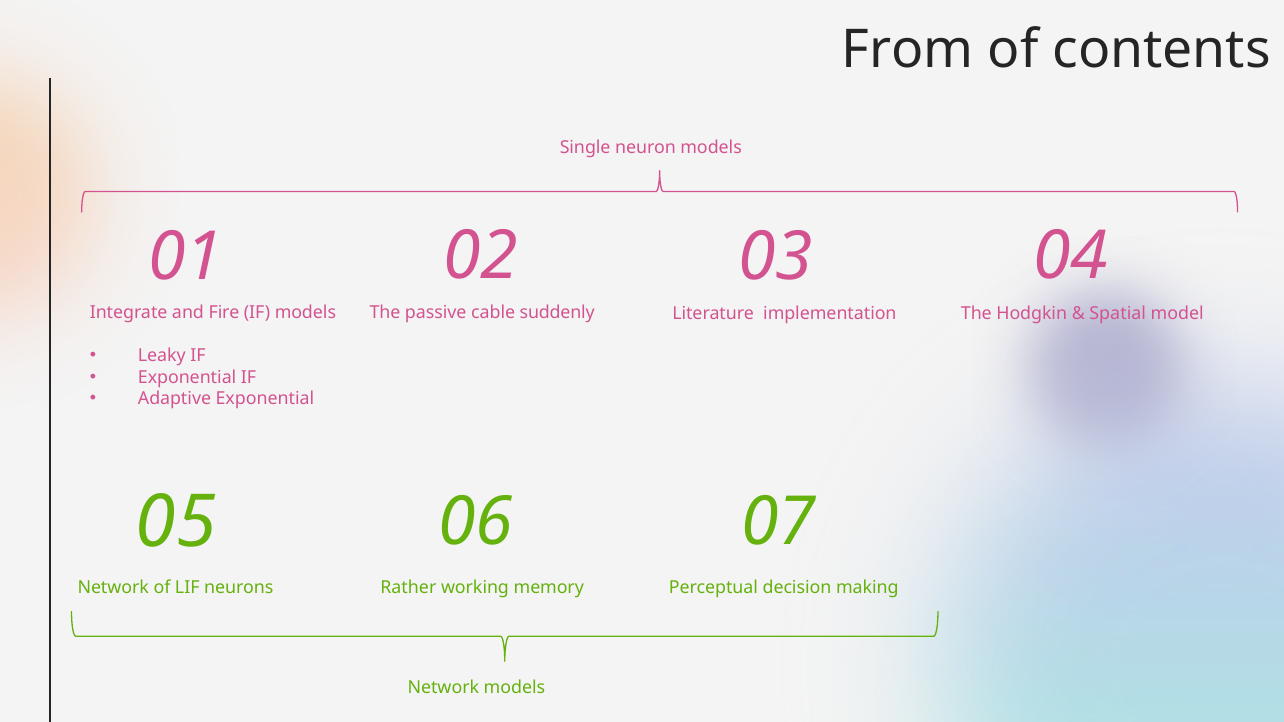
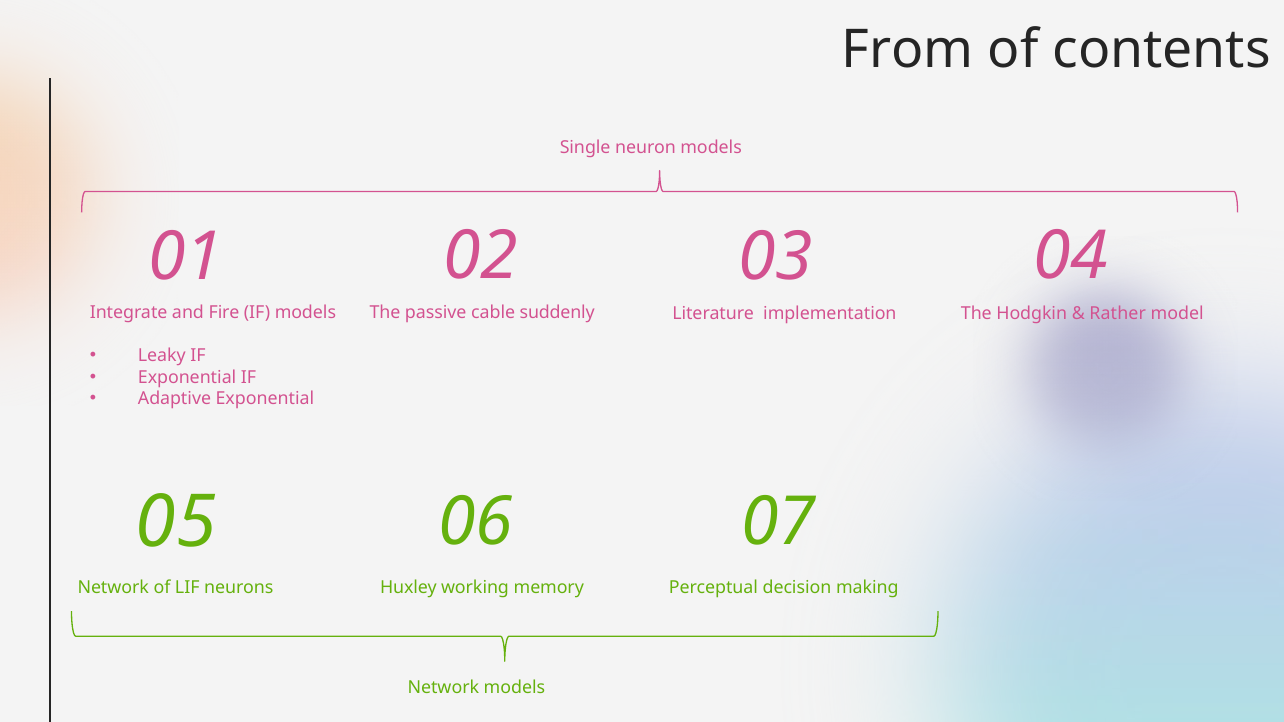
Spatial: Spatial -> Rather (1118, 314)
Rather: Rather -> Huxley (408, 587)
